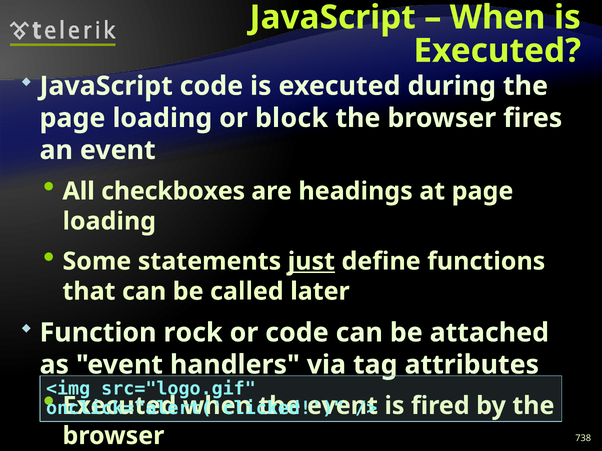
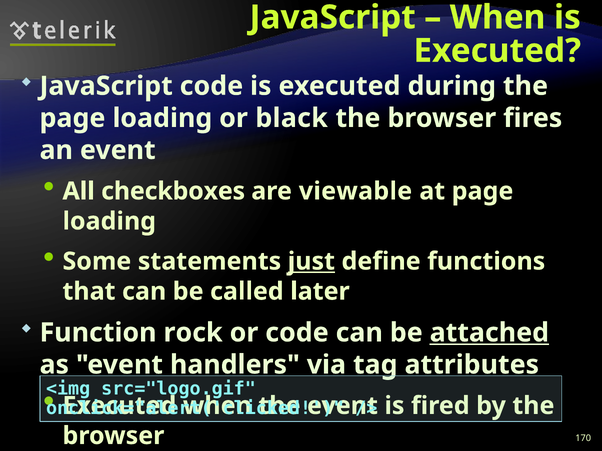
block: block -> black (292, 118)
headings: headings -> viewable (355, 191)
attached underline: none -> present (489, 333)
738: 738 -> 170 (583, 439)
